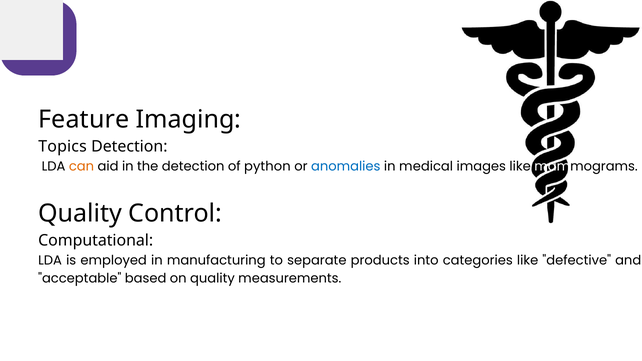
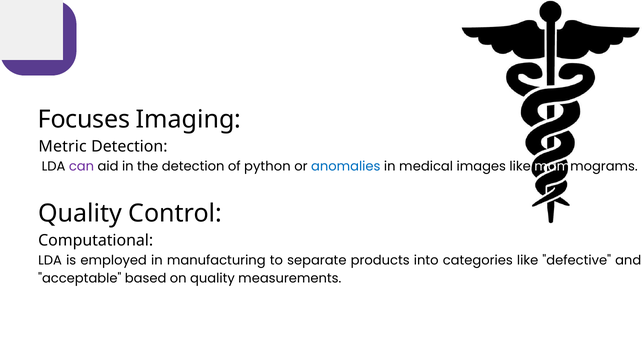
Feature: Feature -> Focuses (84, 119)
Topics: Topics -> Metric (63, 147)
can colour: orange -> purple (81, 166)
